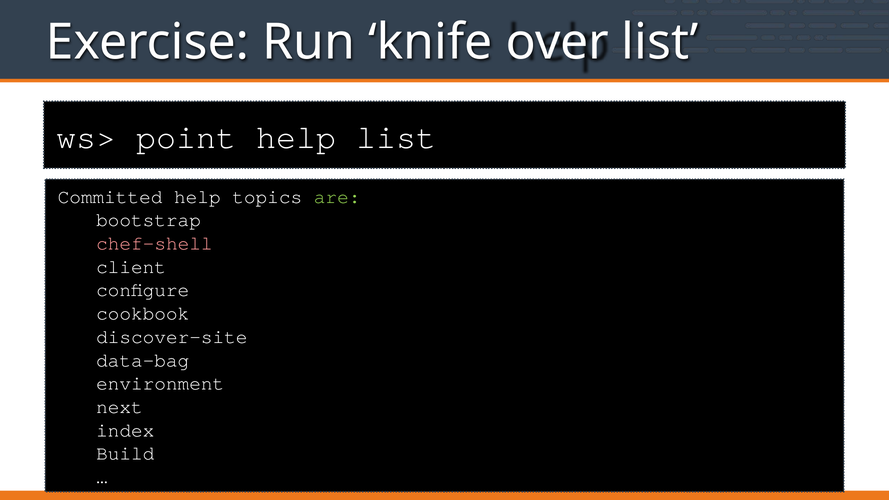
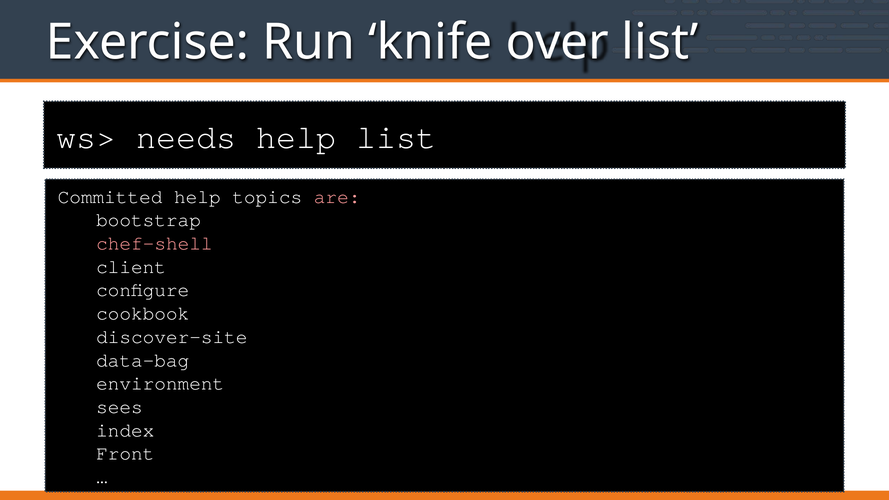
point: point -> needs (186, 137)
are colour: light green -> pink (337, 197)
next: next -> sees (119, 407)
Build: Build -> Front (125, 454)
